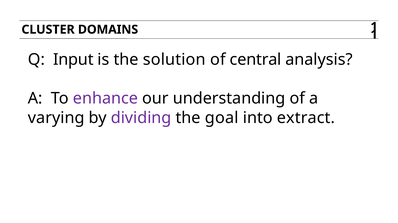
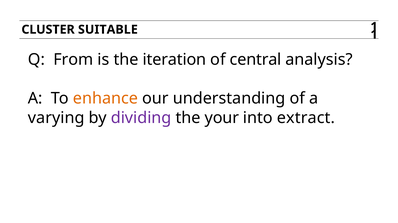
DOMAINS: DOMAINS -> SUITABLE (108, 30)
Input: Input -> From (73, 60)
solution: solution -> iteration (174, 60)
enhance colour: purple -> orange (105, 99)
goal: goal -> your (222, 118)
